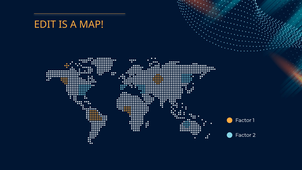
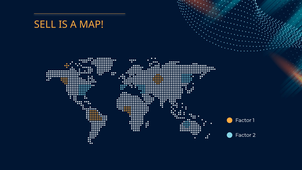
EDIT: EDIT -> SELL (45, 24)
